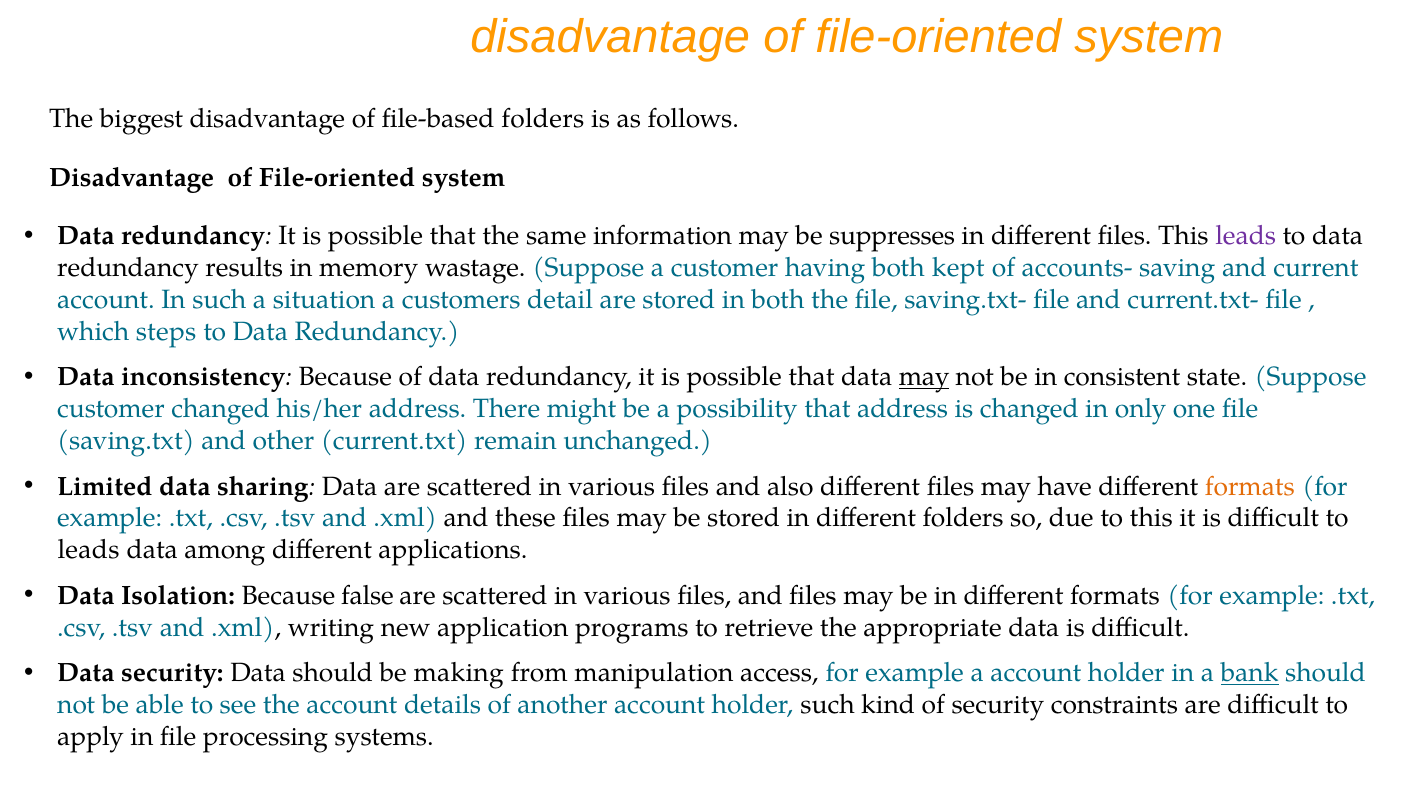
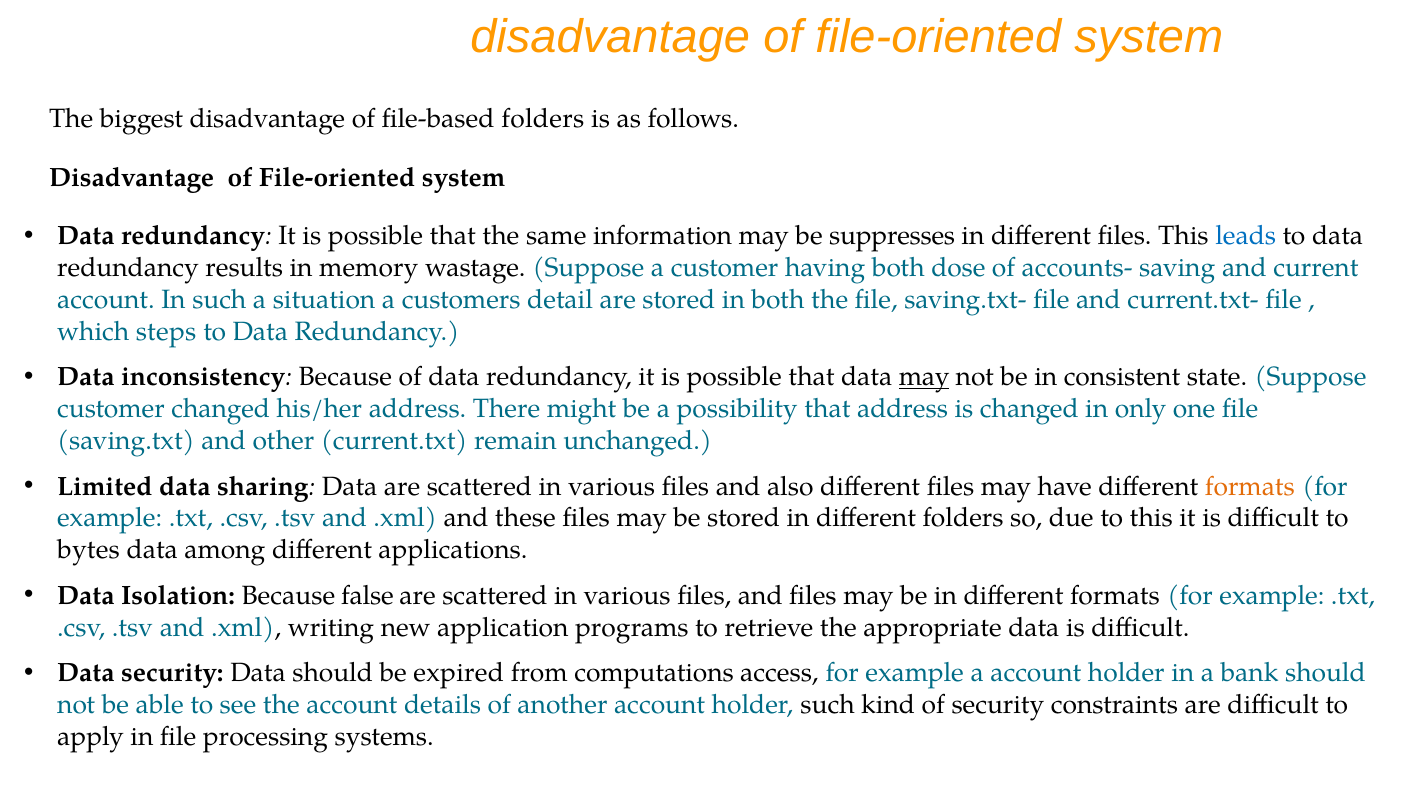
leads colour: purple -> blue (1246, 236)
kept: kept -> dose (958, 268)
leads: leads -> bytes (89, 550)
making: making -> expired (459, 673)
manipulation: manipulation -> computations (654, 673)
bank underline: present -> none (1250, 673)
